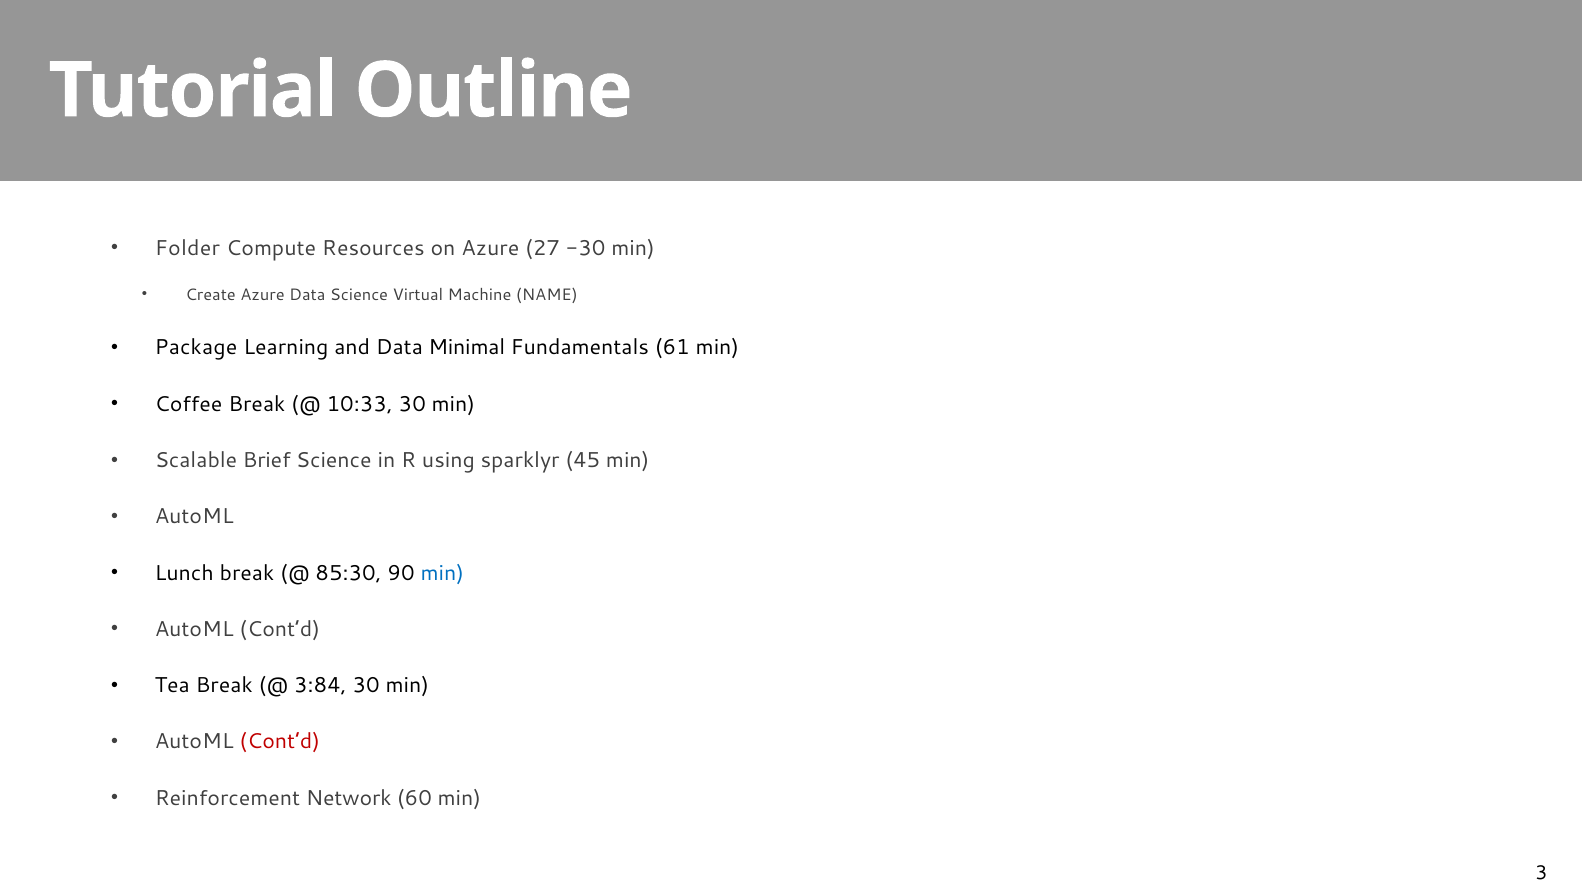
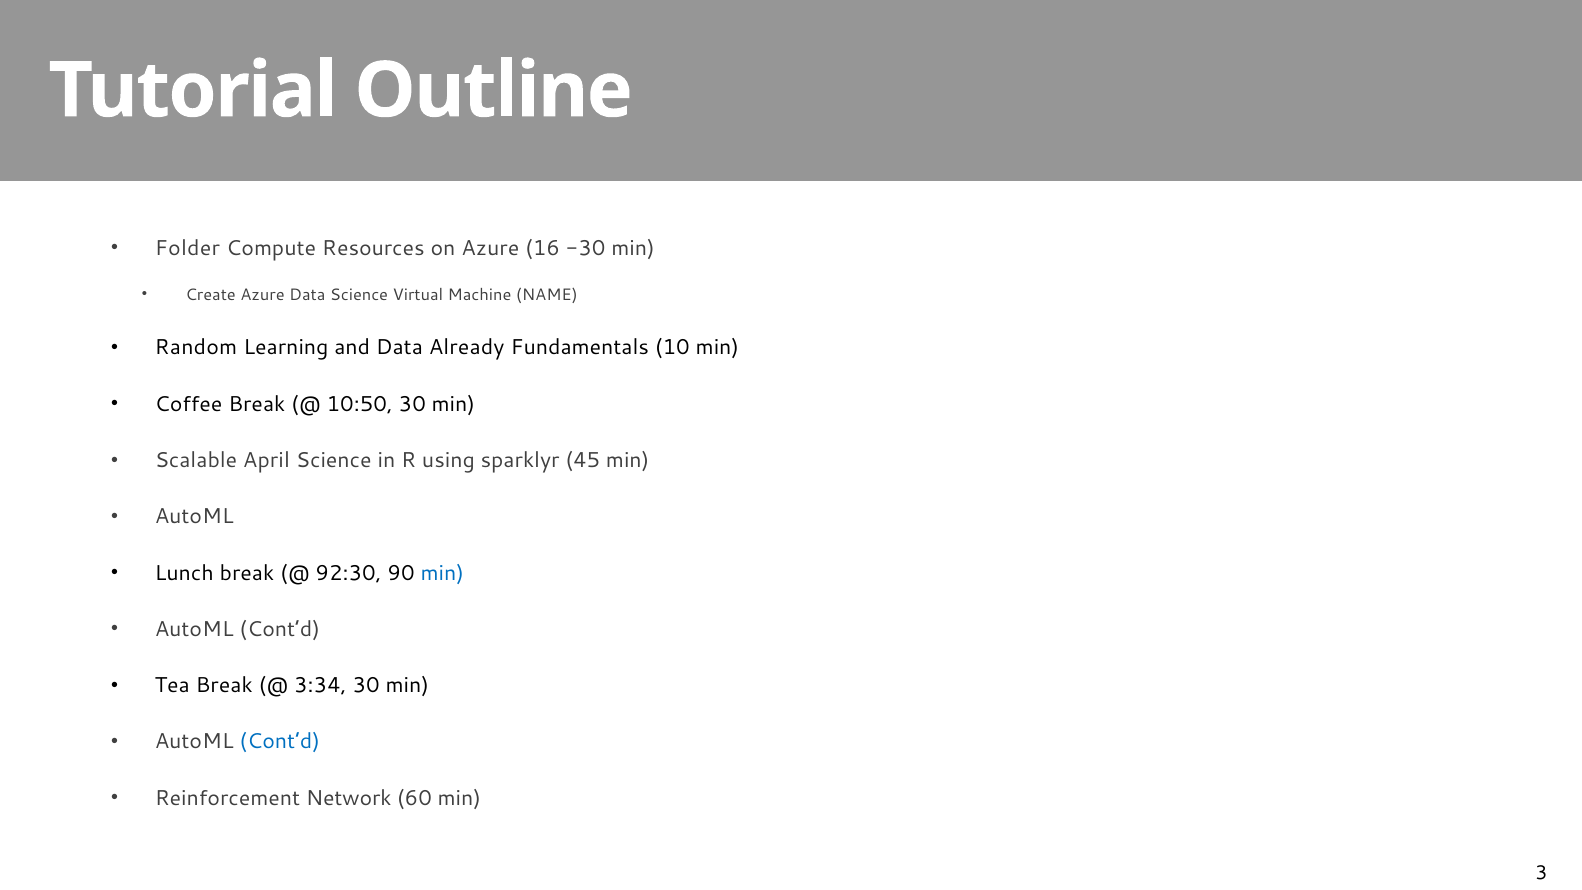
27: 27 -> 16 (543, 248)
Package: Package -> Random (196, 348)
Minimal: Minimal -> Already (467, 348)
61: 61 -> 10 (672, 348)
10:33: 10:33 -> 10:50 (360, 404)
Brief: Brief -> April (266, 460)
85:30: 85:30 -> 92:30 (349, 573)
3:84: 3:84 -> 3:34 (320, 685)
Cont’d colour: red -> blue (280, 742)
